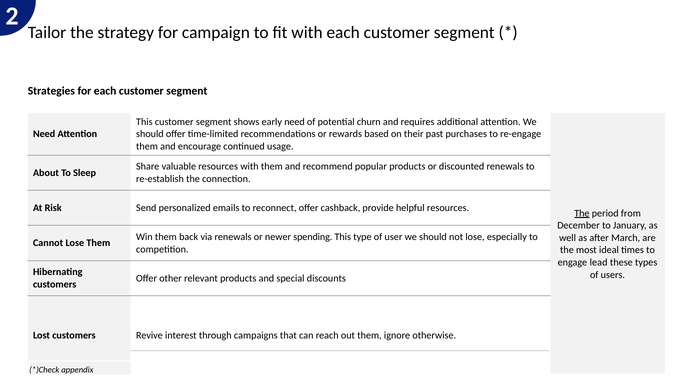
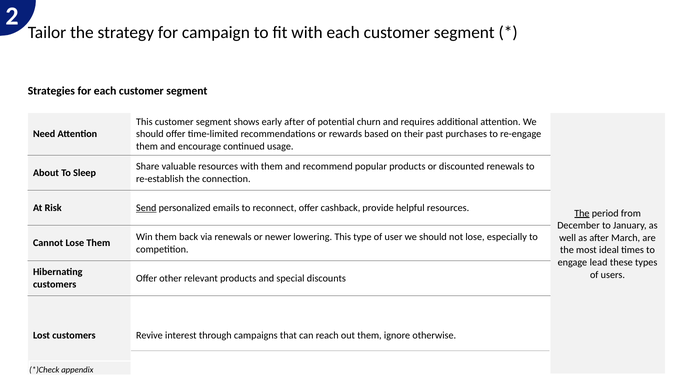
early need: need -> after (294, 122)
Send underline: none -> present (146, 208)
spending: spending -> lowering (313, 237)
